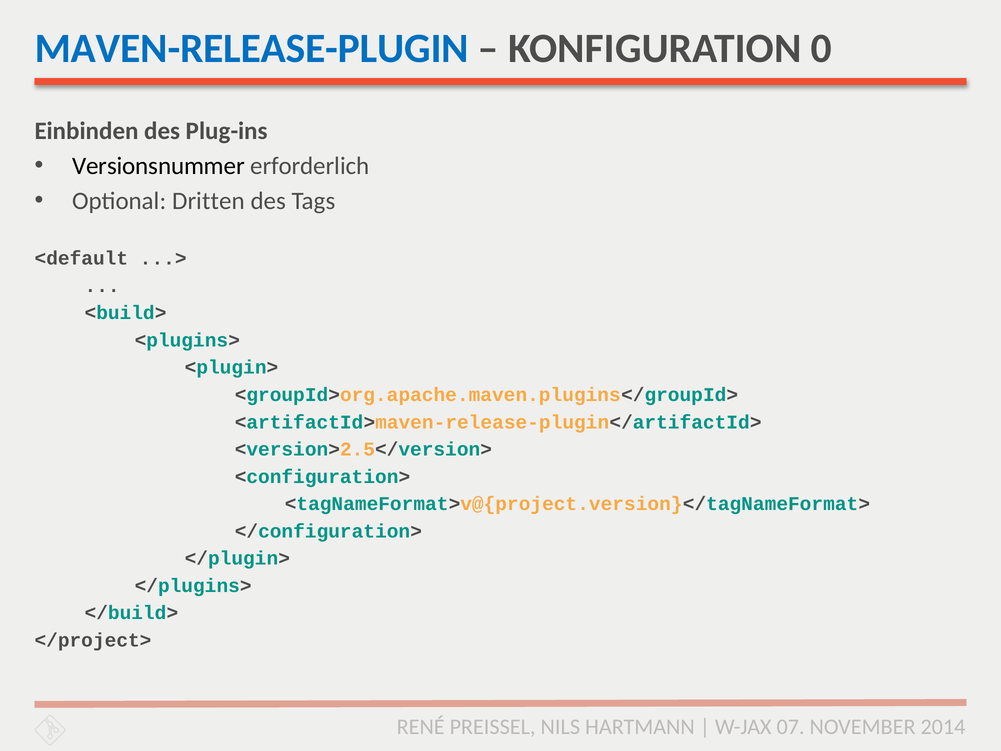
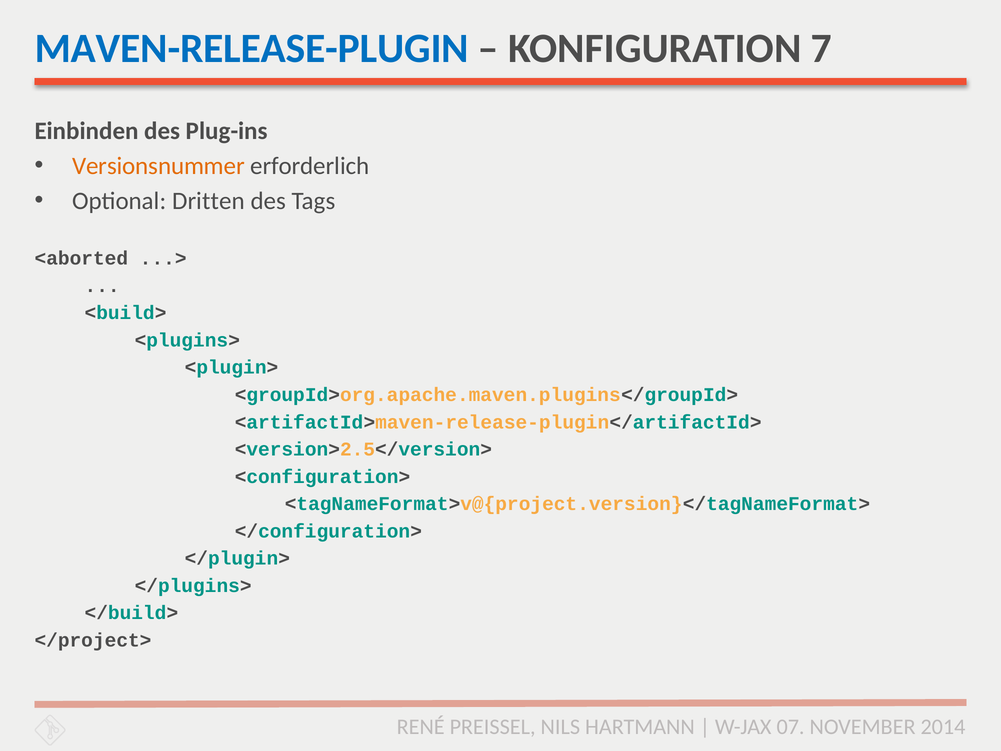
0: 0 -> 7 (822, 48)
Versionsnummer colour: black -> orange (158, 166)
<default: <default -> <aborted (81, 258)
